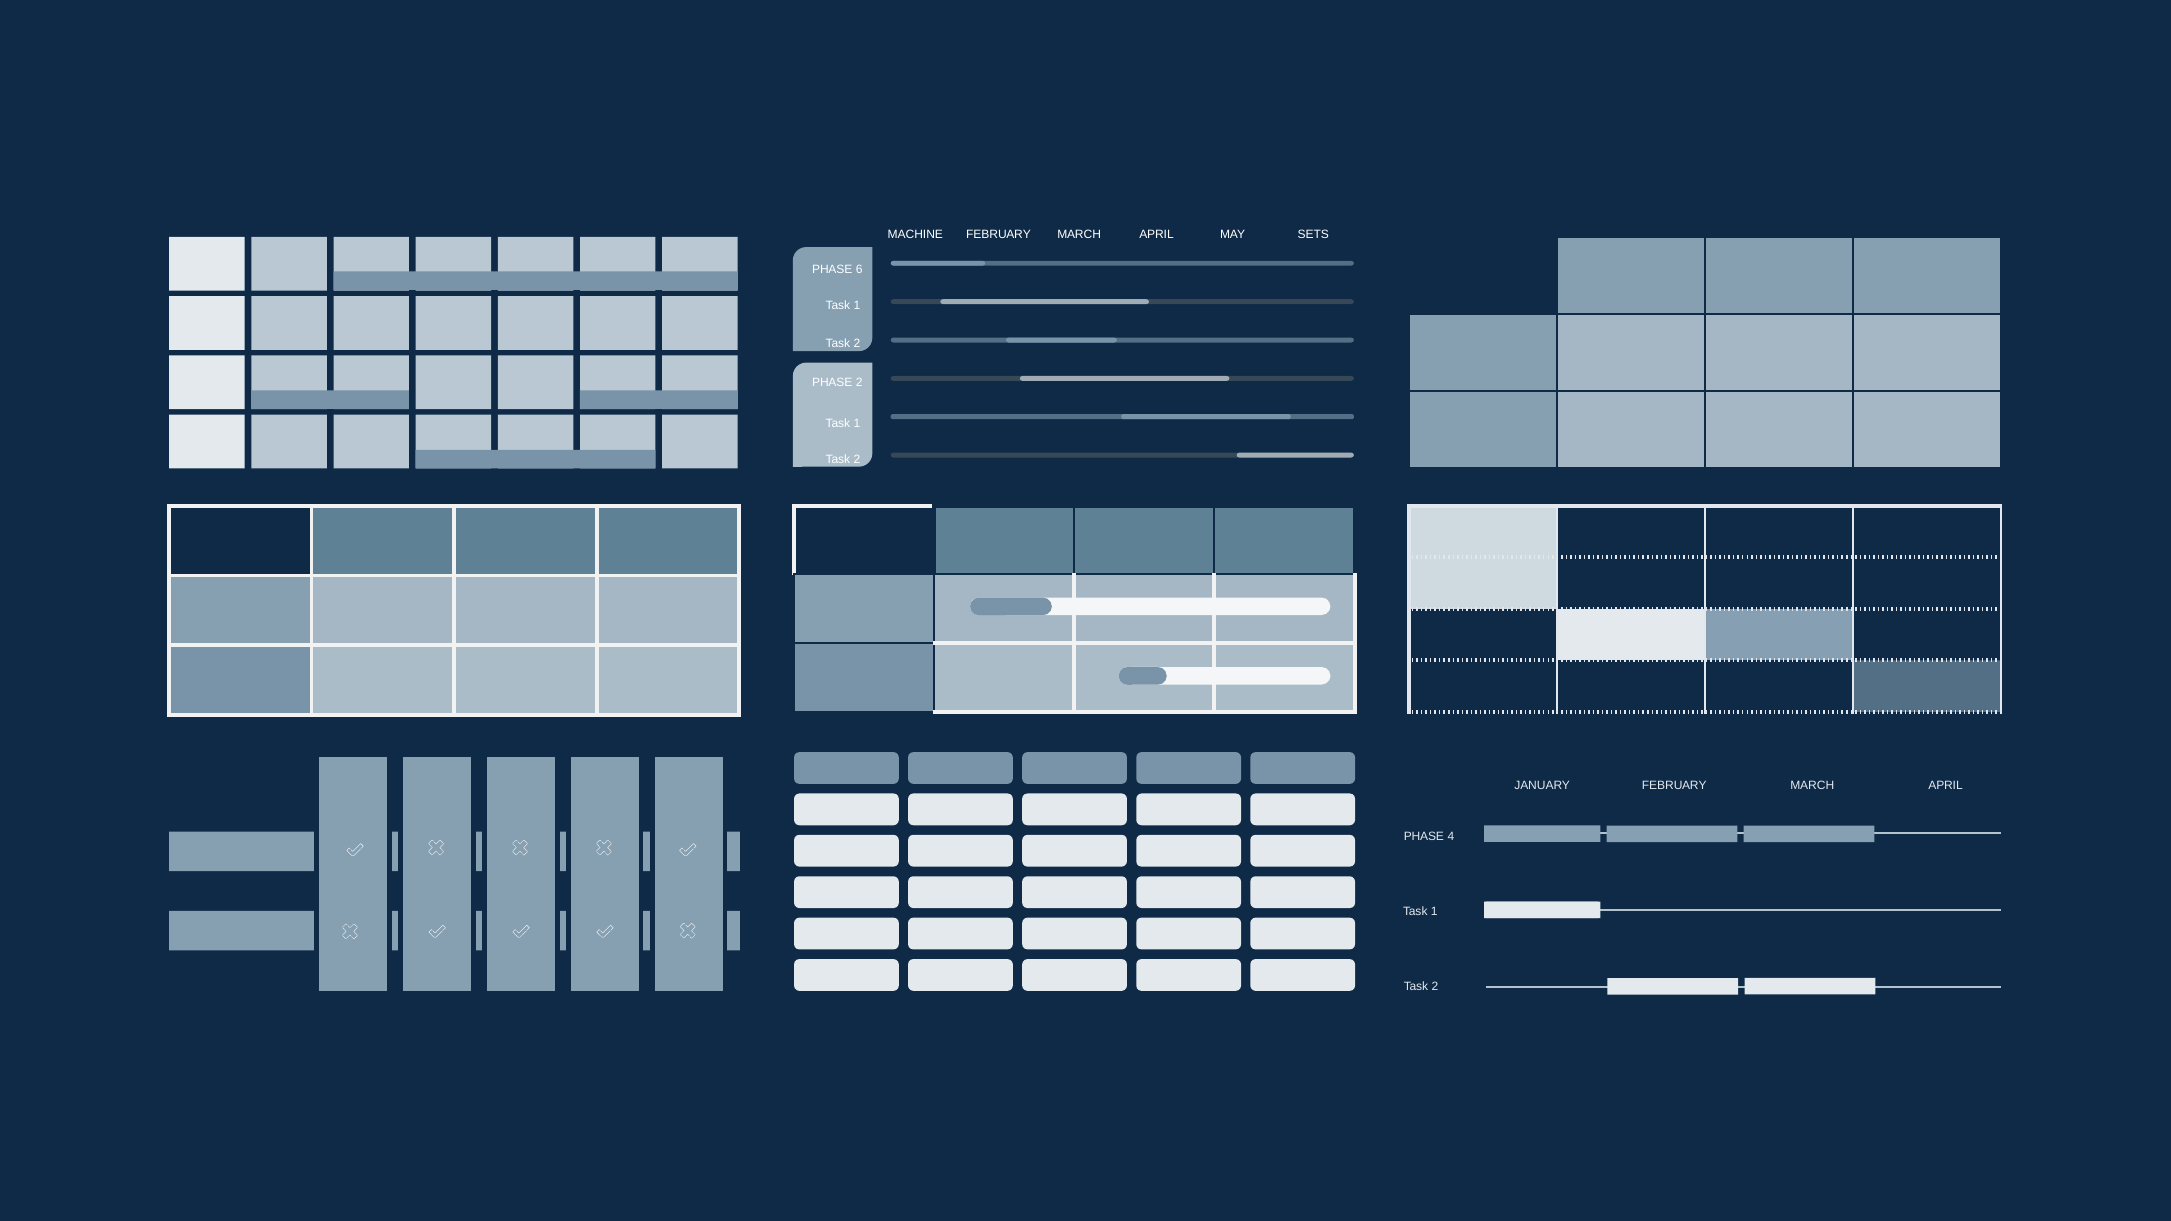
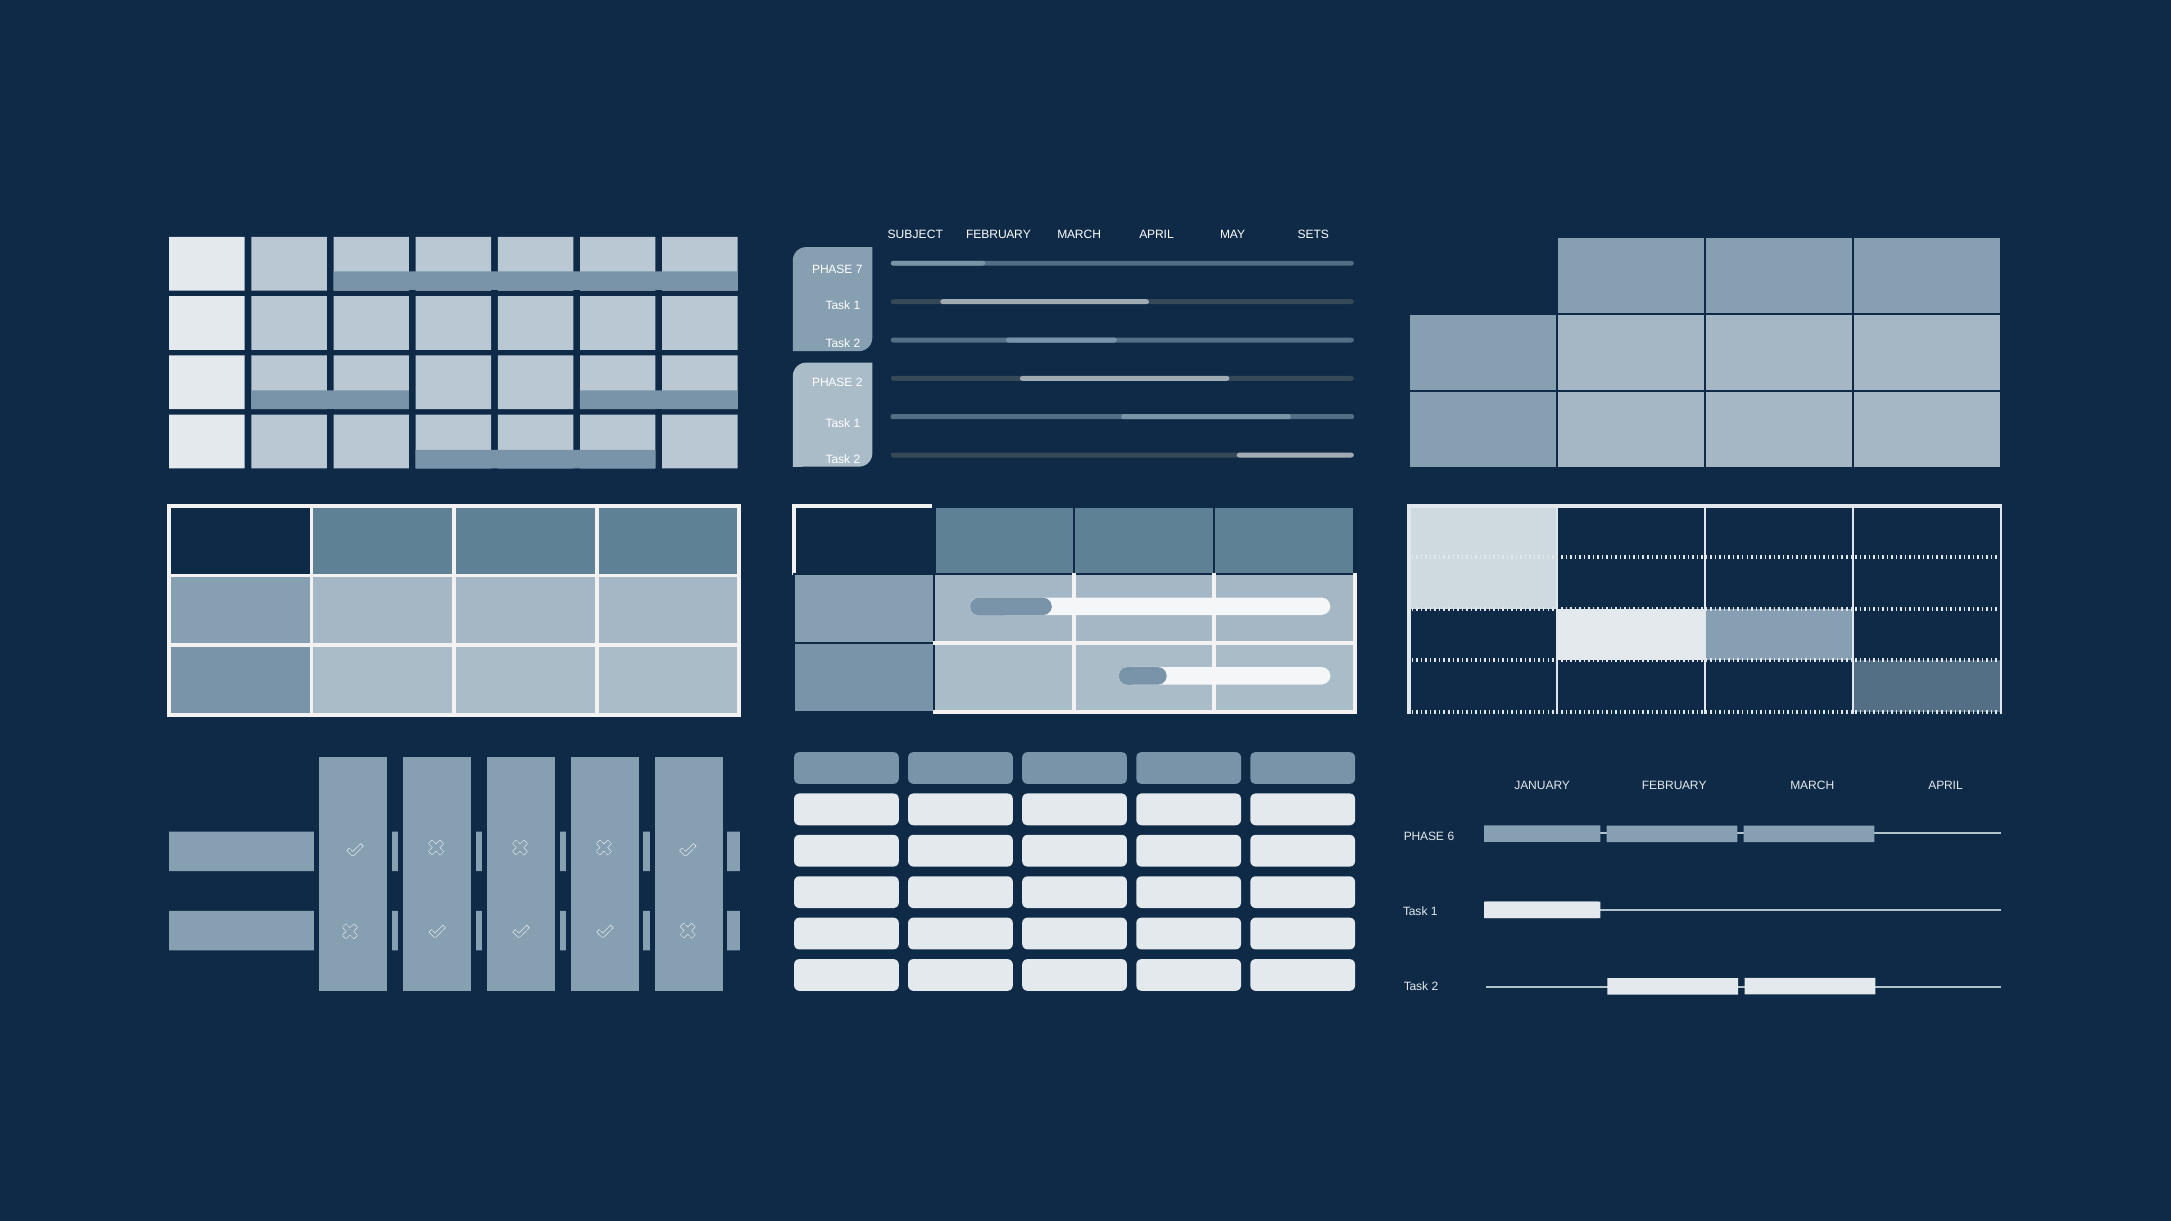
MACHINE: MACHINE -> SUBJECT (915, 234)
6: 6 -> 7 (859, 269)
4: 4 -> 6 (1451, 836)
